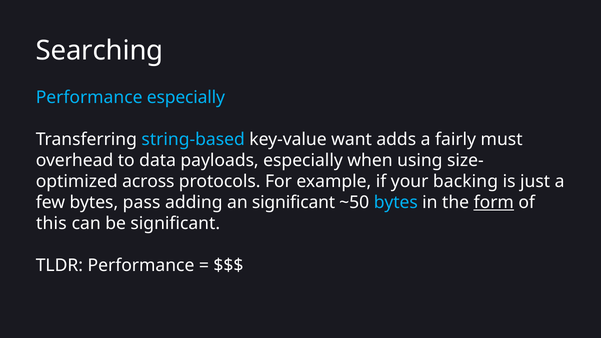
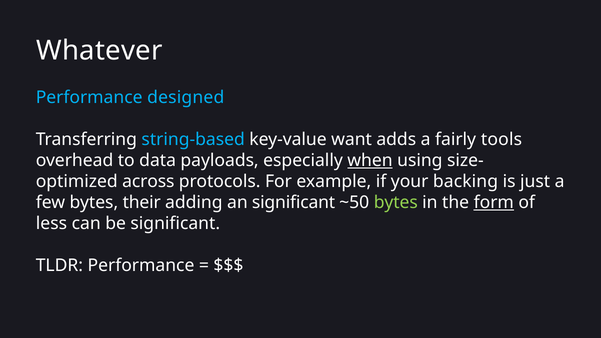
Searching: Searching -> Whatever (99, 50)
Performance especially: especially -> designed (186, 97)
must: must -> tools (502, 139)
when underline: none -> present (370, 160)
pass: pass -> their (142, 203)
bytes colour: light blue -> light green (396, 203)
this: this -> less (51, 224)
